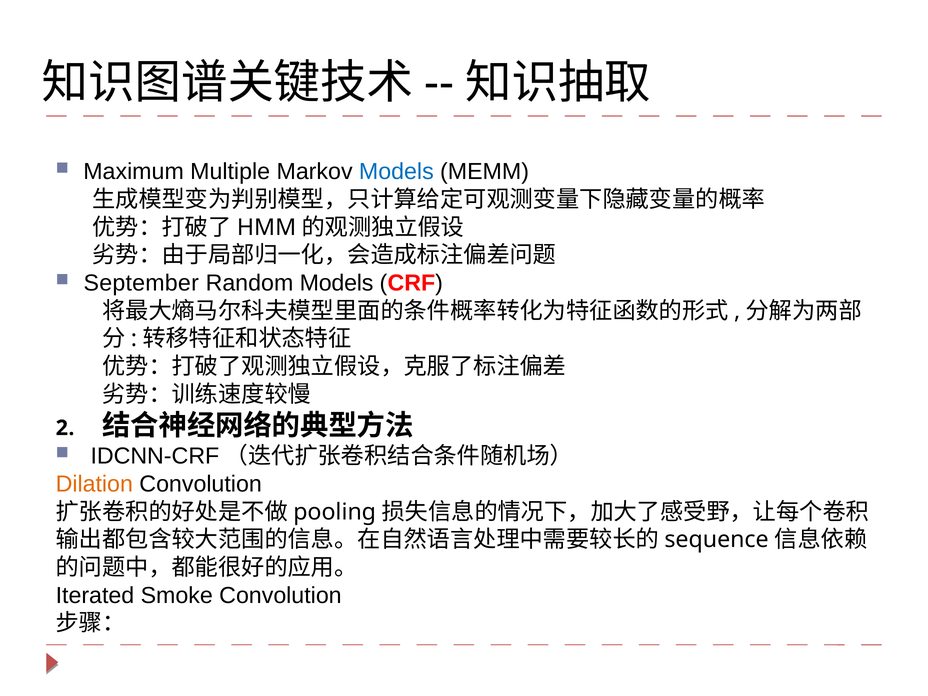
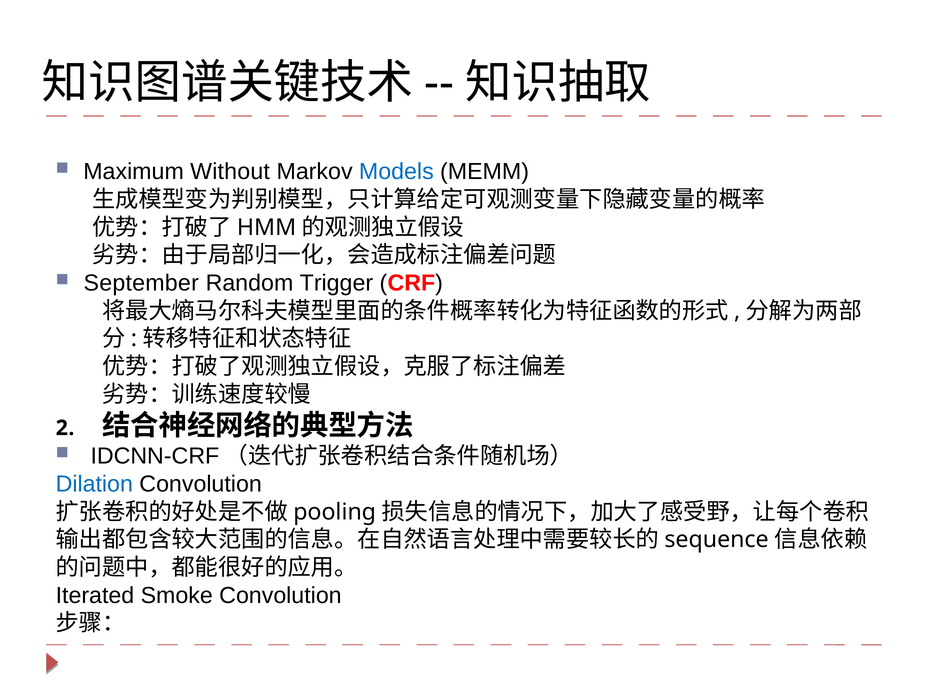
Multiple: Multiple -> Without (230, 172)
Random Models: Models -> Trigger (336, 283)
Dilation colour: orange -> blue (94, 484)
